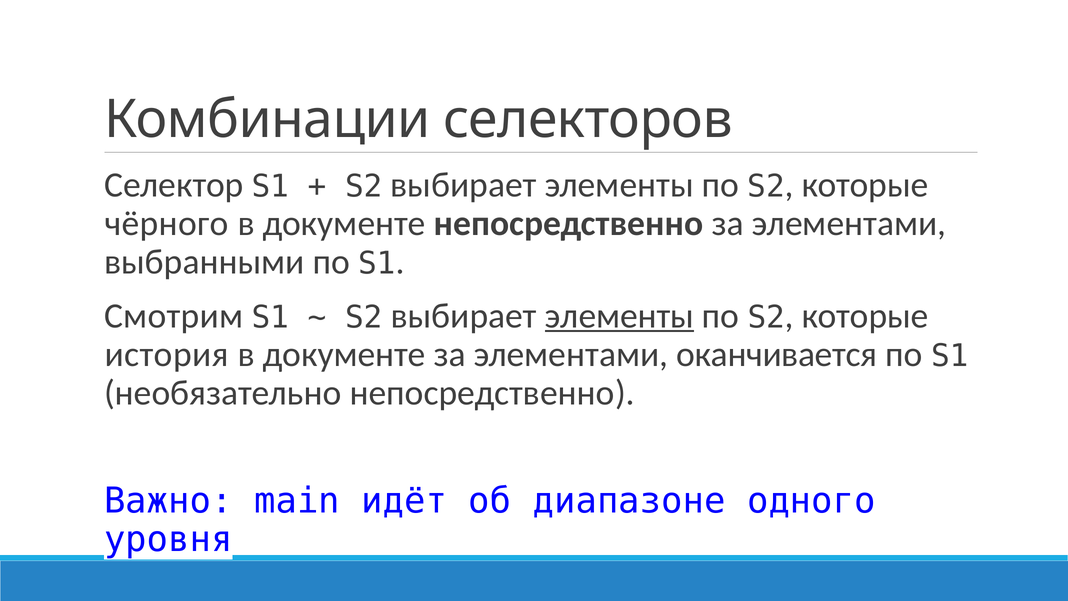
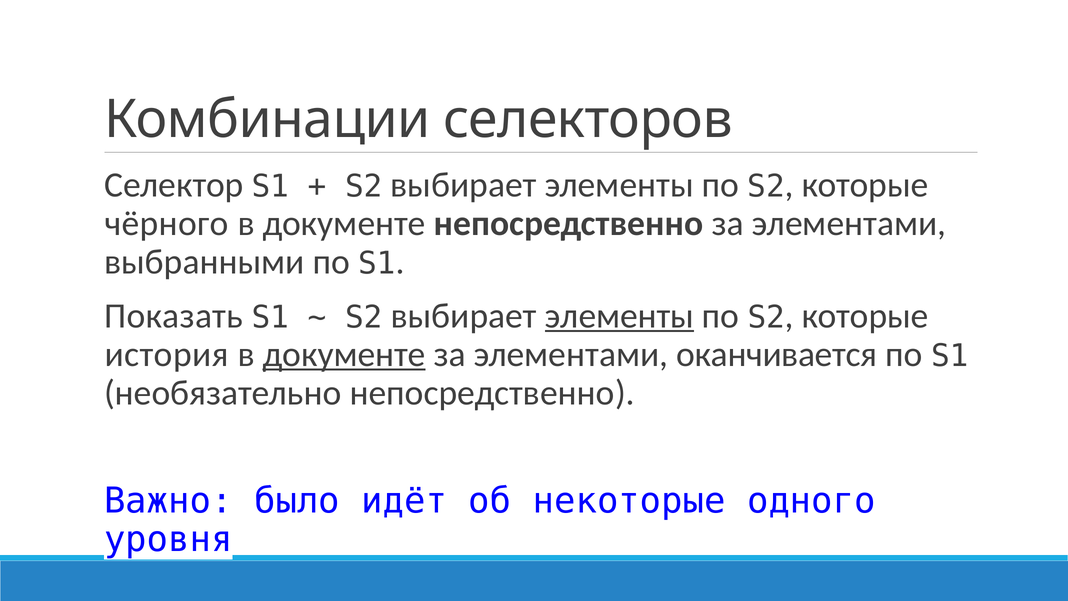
Смотрим: Смотрим -> Показать (174, 316)
документе underline: none -> present (344, 354)
main: main -> было (297, 501)
диапазоне: диапазоне -> некоторые (629, 501)
